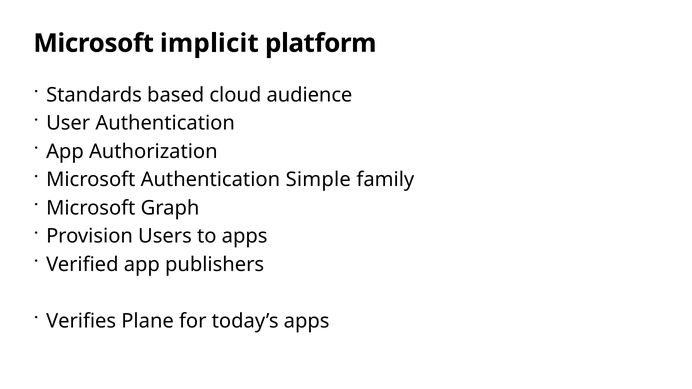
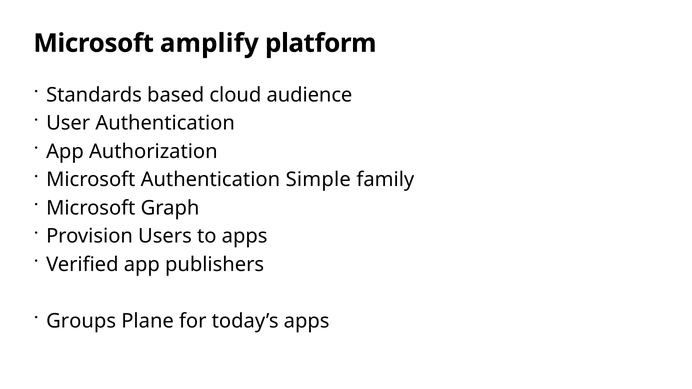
implicit: implicit -> amplify (209, 43)
Verifies: Verifies -> Groups (81, 321)
